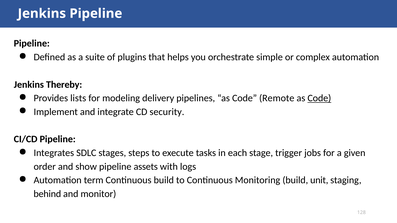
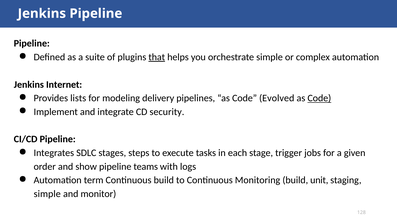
that underline: none -> present (157, 57)
Thereby: Thereby -> Internet (64, 85)
Remote: Remote -> Evolved (277, 98)
assets: assets -> teams (146, 167)
behind: behind -> simple (47, 194)
